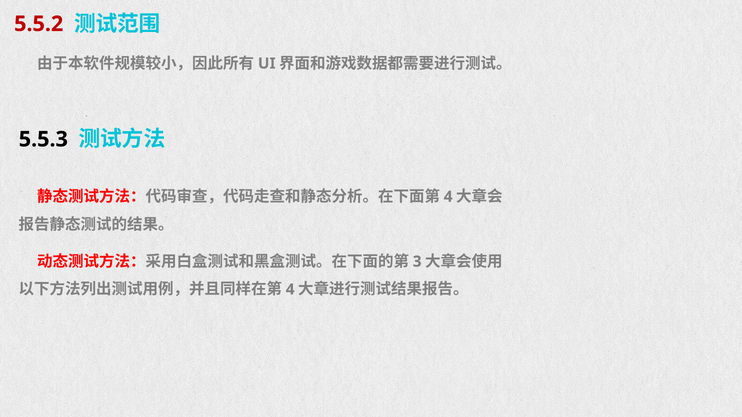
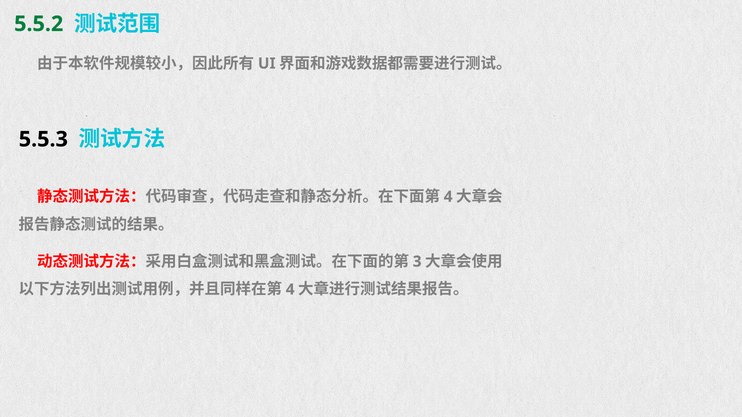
5.5.2 colour: red -> green (39, 24)
